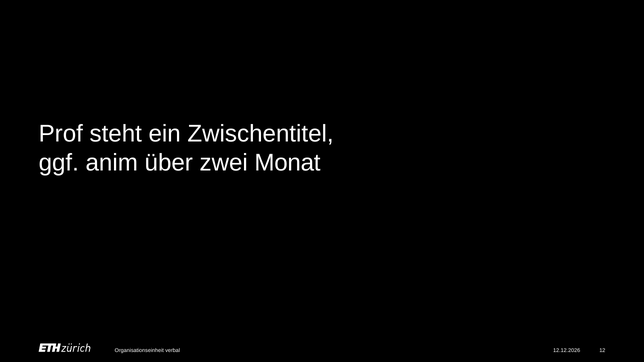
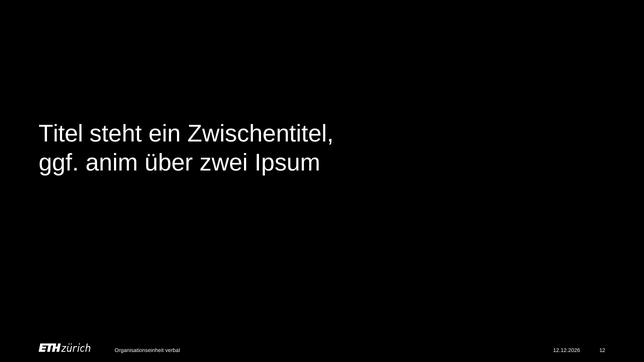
Prof: Prof -> Titel (61, 134)
Monat: Monat -> Ipsum (287, 163)
